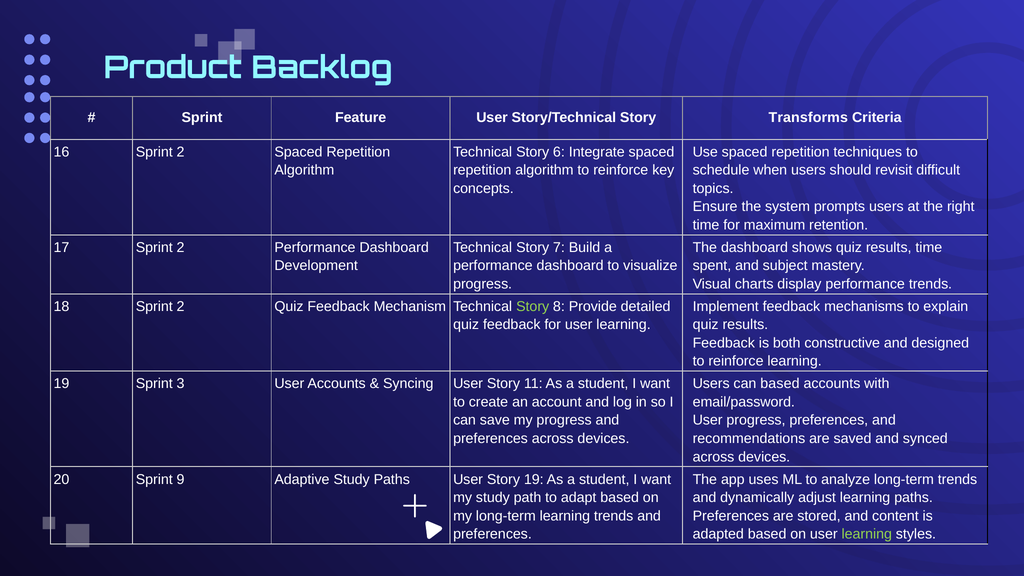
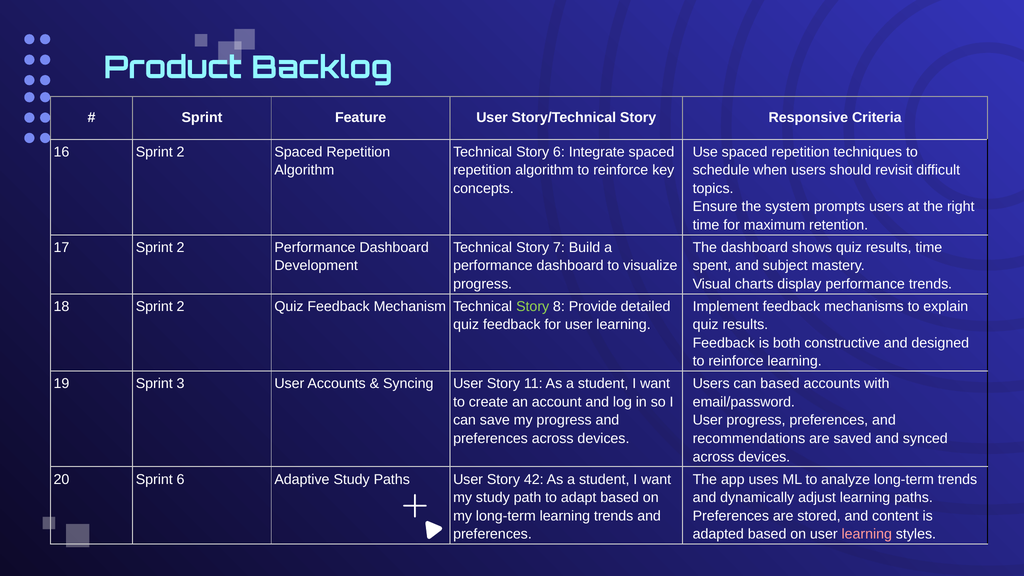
Transforms: Transforms -> Responsive (808, 117)
Sprint 9: 9 -> 6 (181, 479)
Story 19: 19 -> 42 (534, 479)
learning colour: light green -> pink (867, 534)
